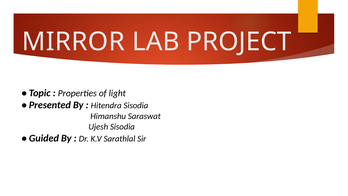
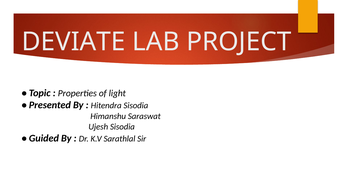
MIRROR: MIRROR -> DEVIATE (74, 42)
